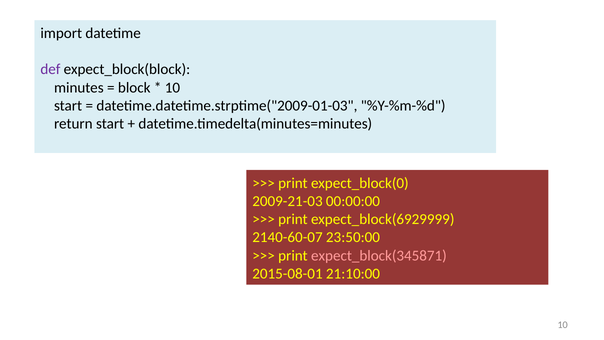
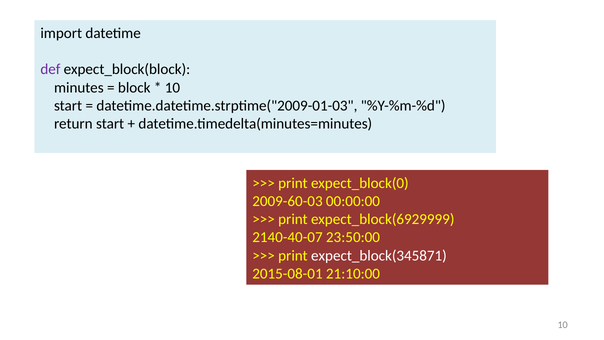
2009-21-03: 2009-21-03 -> 2009-60-03 (287, 201)
2140-60-07: 2140-60-07 -> 2140-40-07 (287, 237)
expect_block(345871 colour: pink -> white (379, 255)
